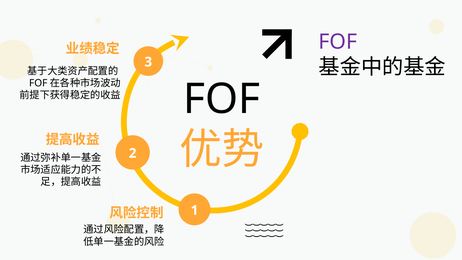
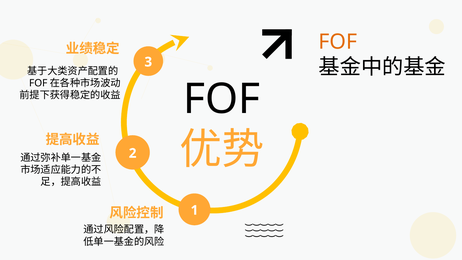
FOF colour: purple -> orange (338, 42)
